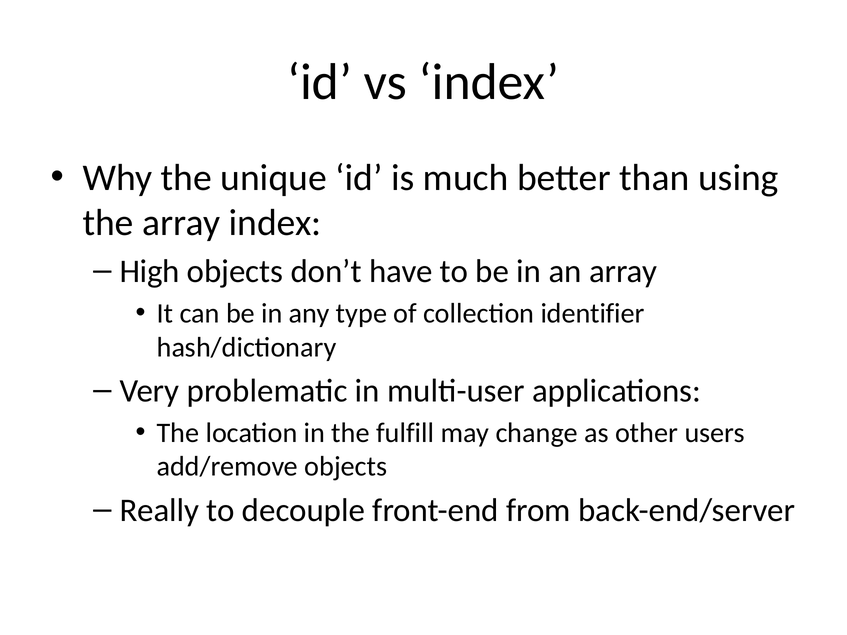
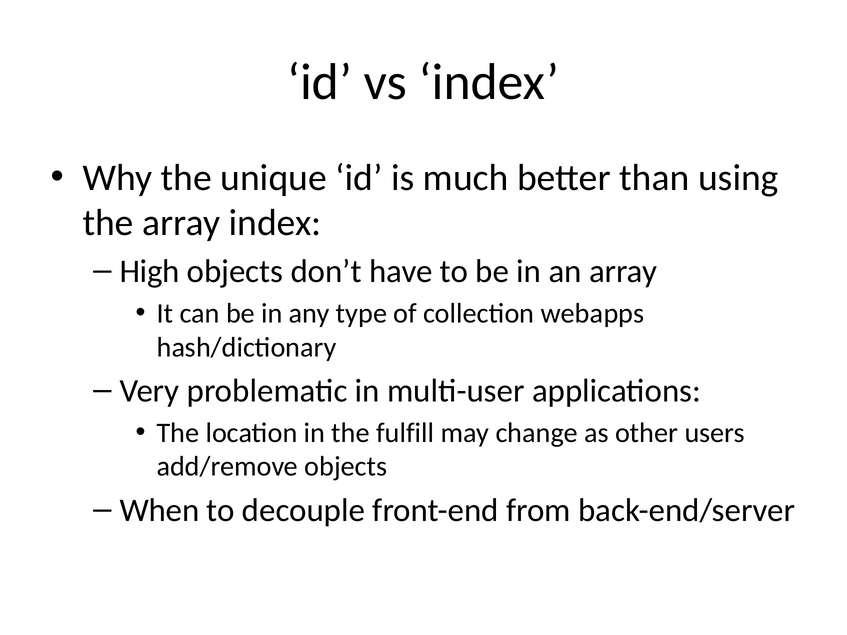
identifier: identifier -> webapps (592, 314)
Really: Really -> When (159, 510)
